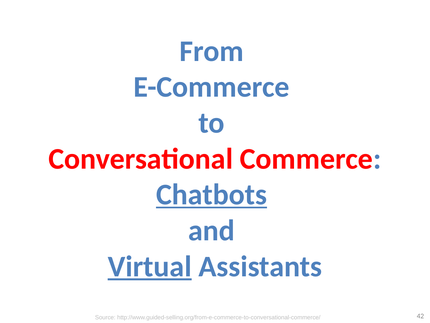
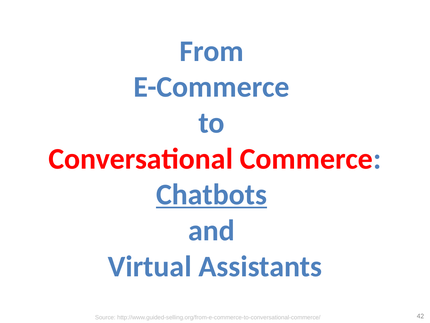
Virtual underline: present -> none (150, 266)
